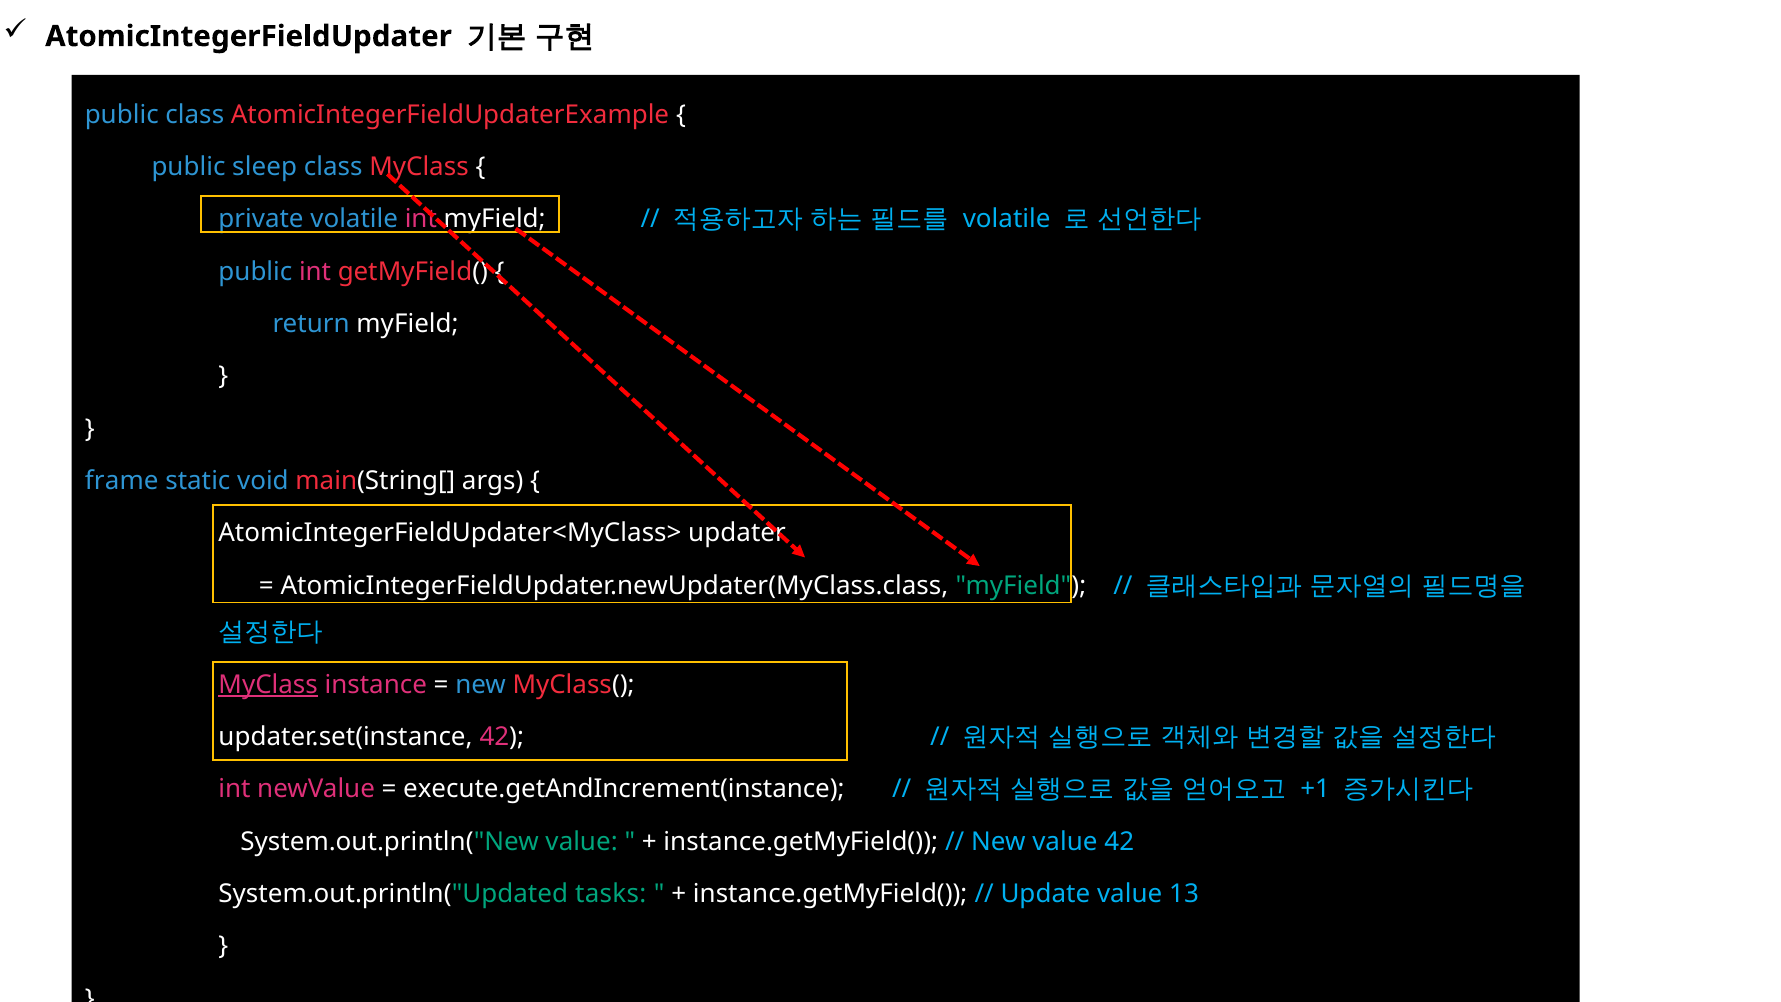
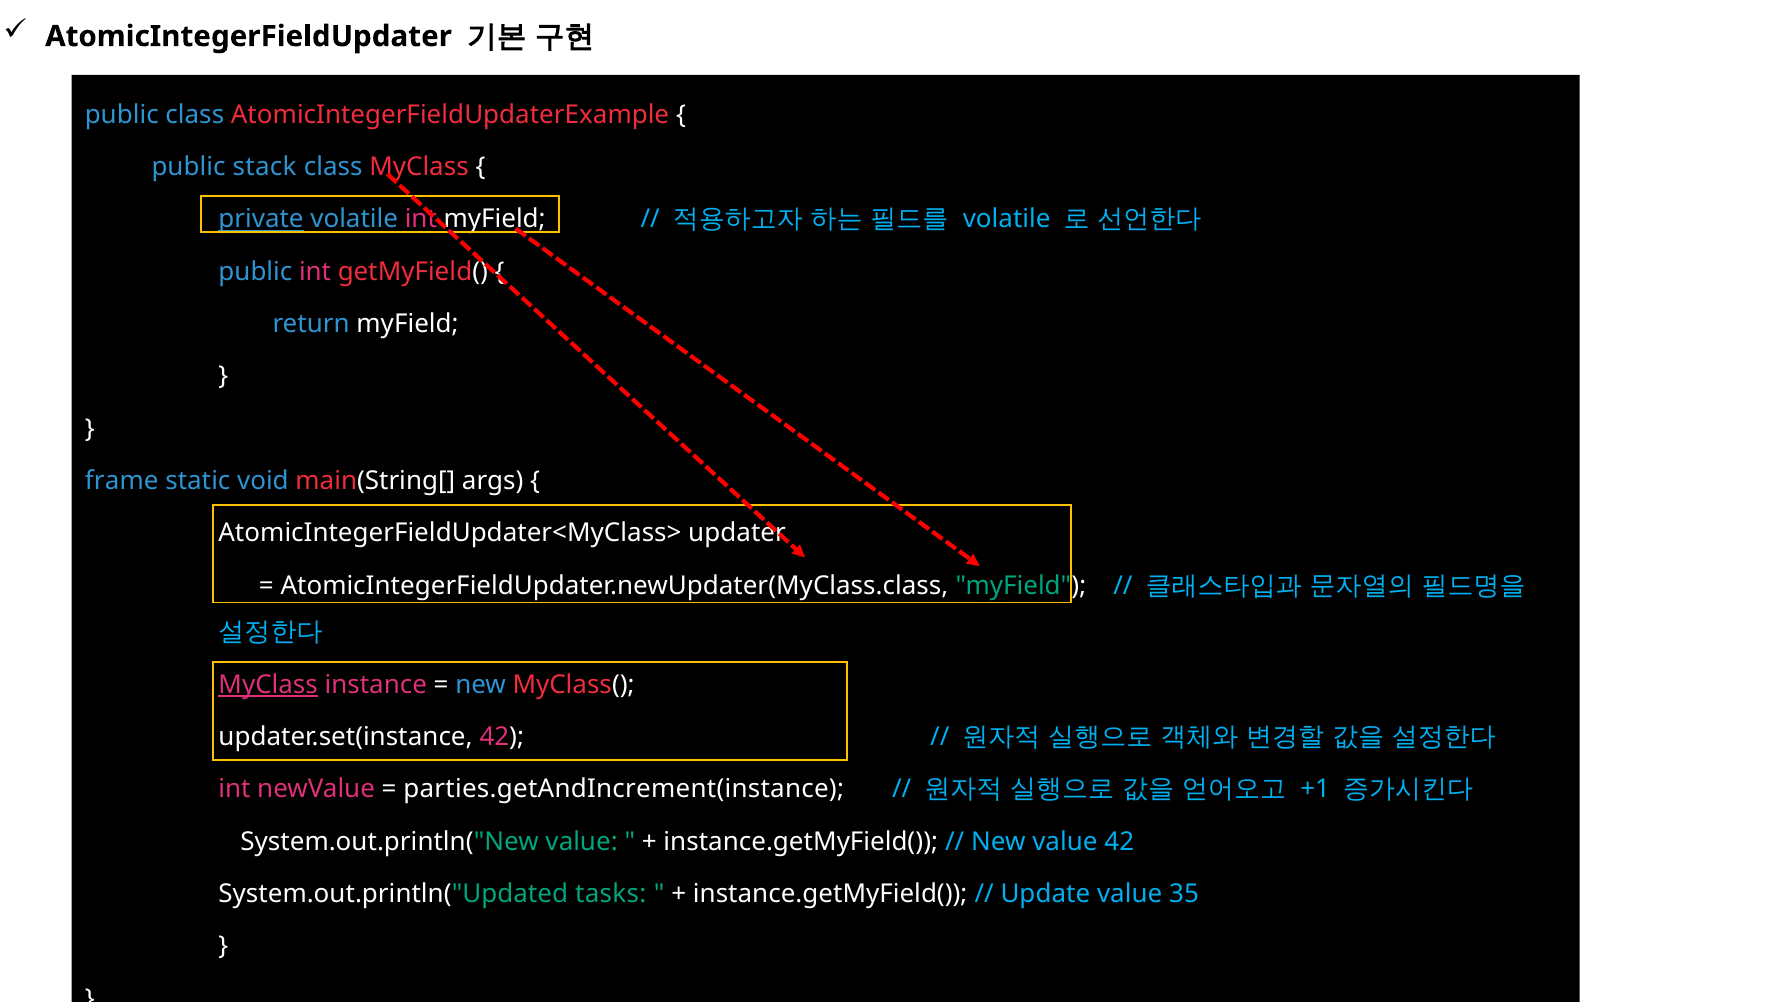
sleep: sleep -> stack (265, 167)
private underline: none -> present (261, 219)
execute.getAndIncrement(instance: execute.getAndIncrement(instance -> parties.getAndIncrement(instance (624, 789)
13: 13 -> 35 (1184, 894)
